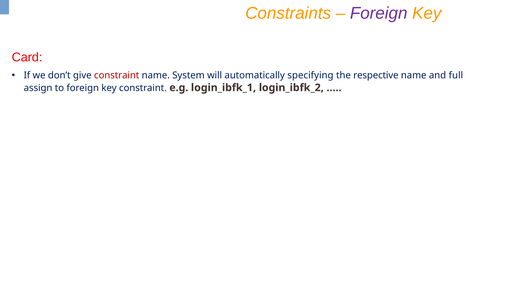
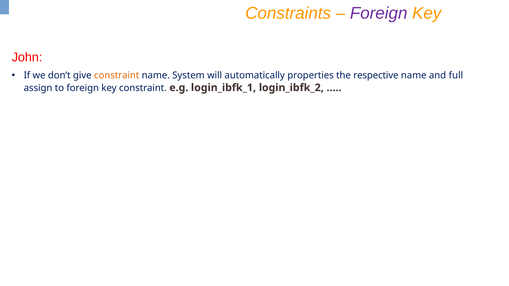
Card: Card -> John (27, 57)
constraint colour: red -> orange (117, 76)
specifying: specifying -> properties (311, 76)
